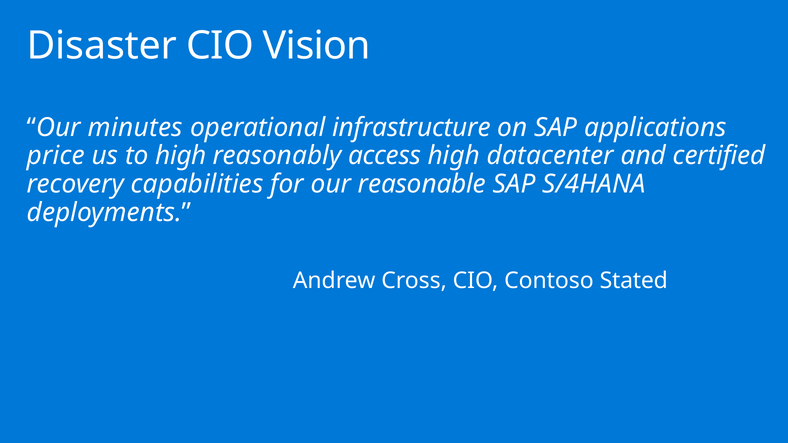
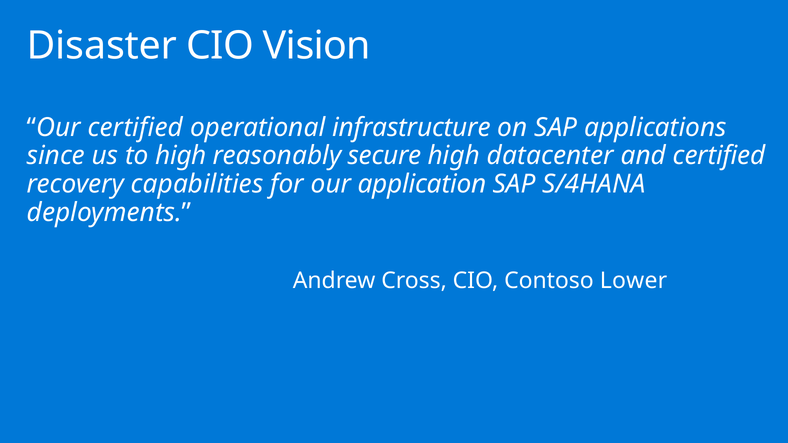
Our minutes: minutes -> certified (135, 127)
price: price -> since (56, 156)
access: access -> secure (385, 156)
reasonable: reasonable -> application (422, 184)
Stated: Stated -> Lower (634, 281)
